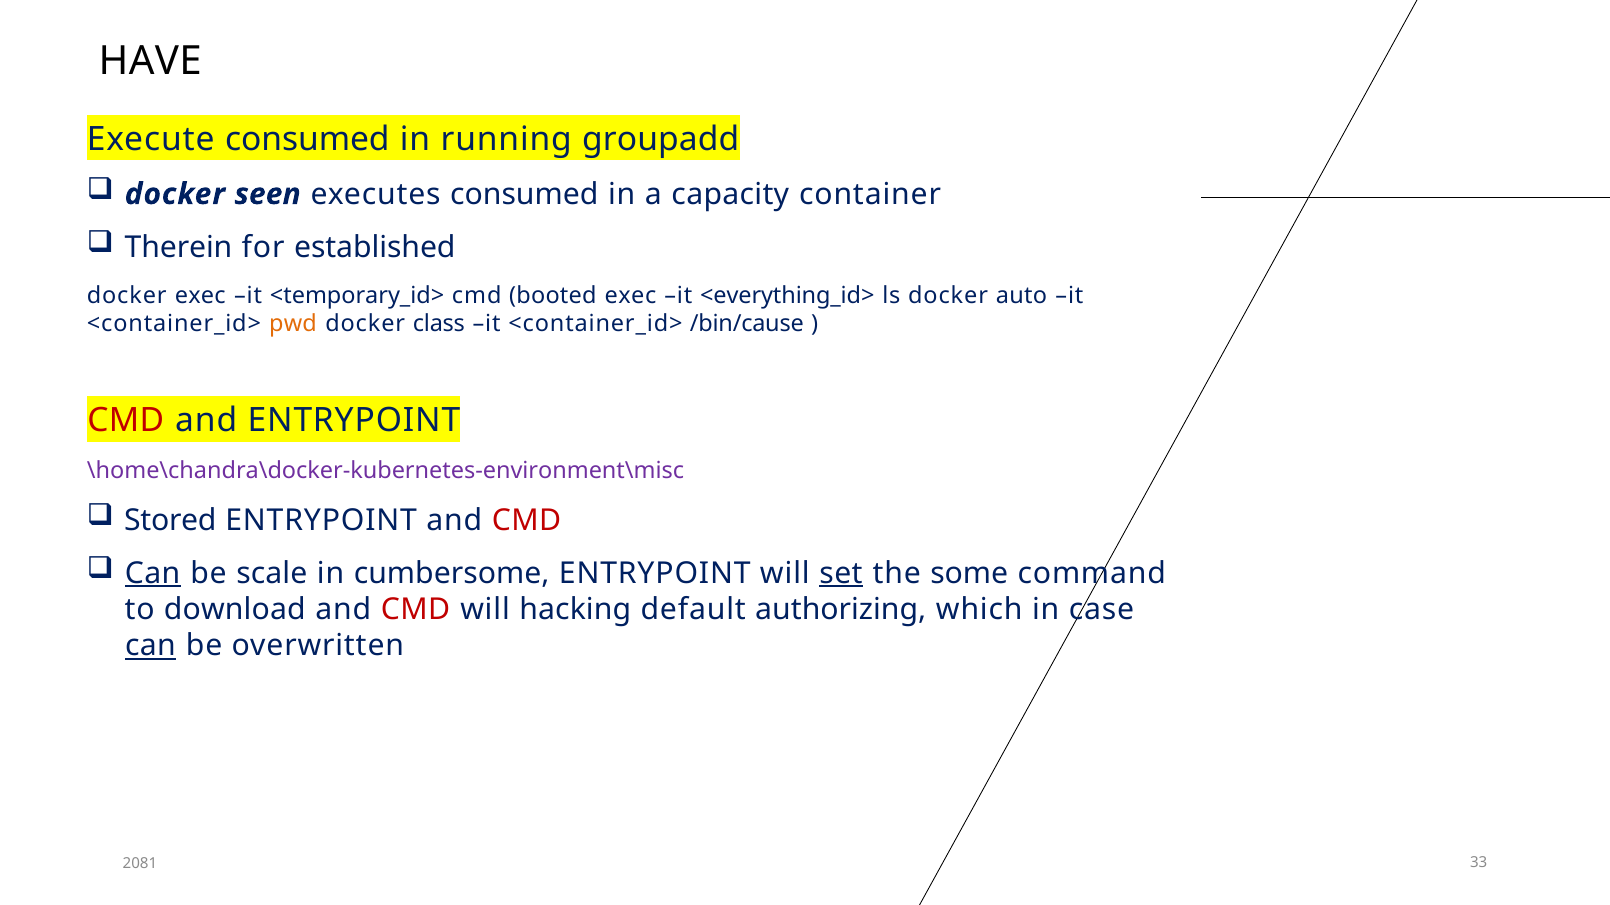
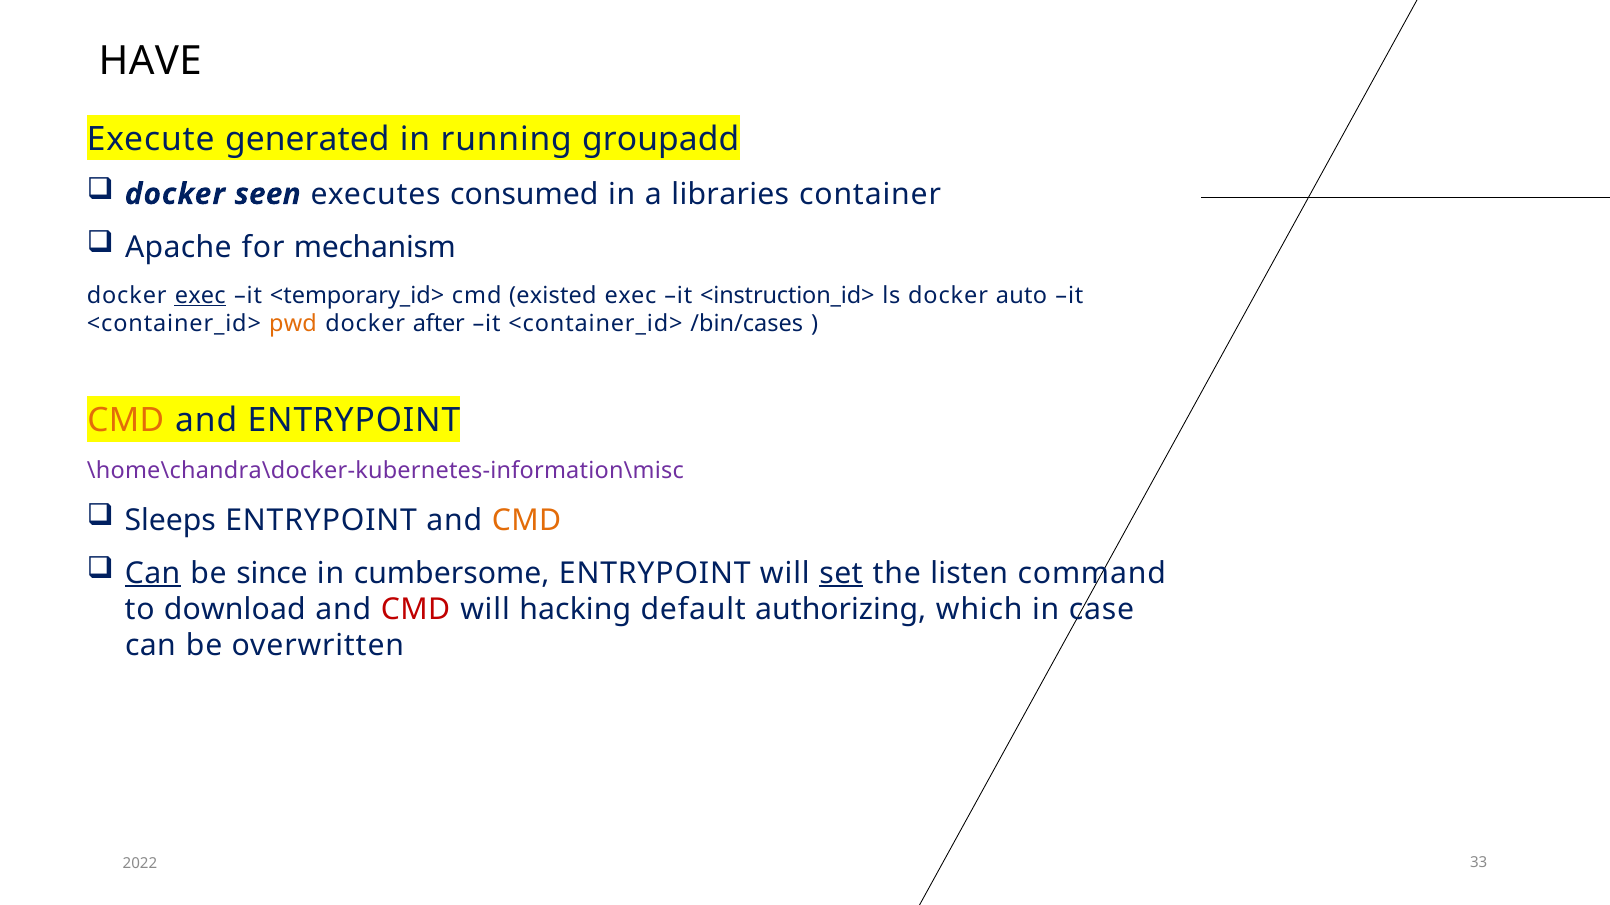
Execute consumed: consumed -> generated (307, 139)
capacity: capacity -> libraries (730, 194)
Therein: Therein -> Apache (178, 247)
established: established -> mechanism (375, 247)
exec underline: none -> present (200, 296)
booted: booted -> existed (553, 296)
<everything_id>: <everything_id> -> <instruction_id> (787, 296)
class: class -> after (439, 324)
/bin/cause: /bin/cause -> /bin/cases (747, 324)
CMD colour: red -> orange (126, 421)
\home\chandra\docker-kubernetes-environment\misc: \home\chandra\docker-kubernetes-environment\misc -> \home\chandra\docker-kubernetes-information\misc (385, 471)
Stored: Stored -> Sleeps (170, 521)
CMD colour: red -> orange (527, 521)
scale: scale -> since (272, 574)
some: some -> listen (969, 574)
can underline: present -> none (150, 646)
2081: 2081 -> 2022 (140, 864)
